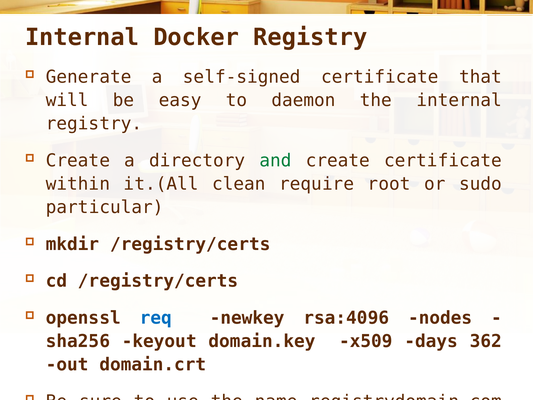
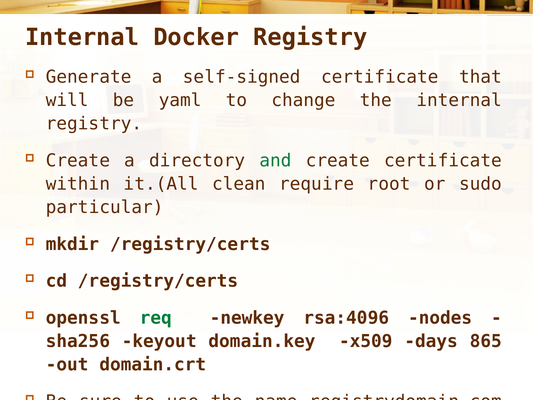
easy: easy -> yaml (180, 100)
daemon: daemon -> change (304, 100)
req colour: blue -> green (156, 318)
362: 362 -> 865 (486, 341)
